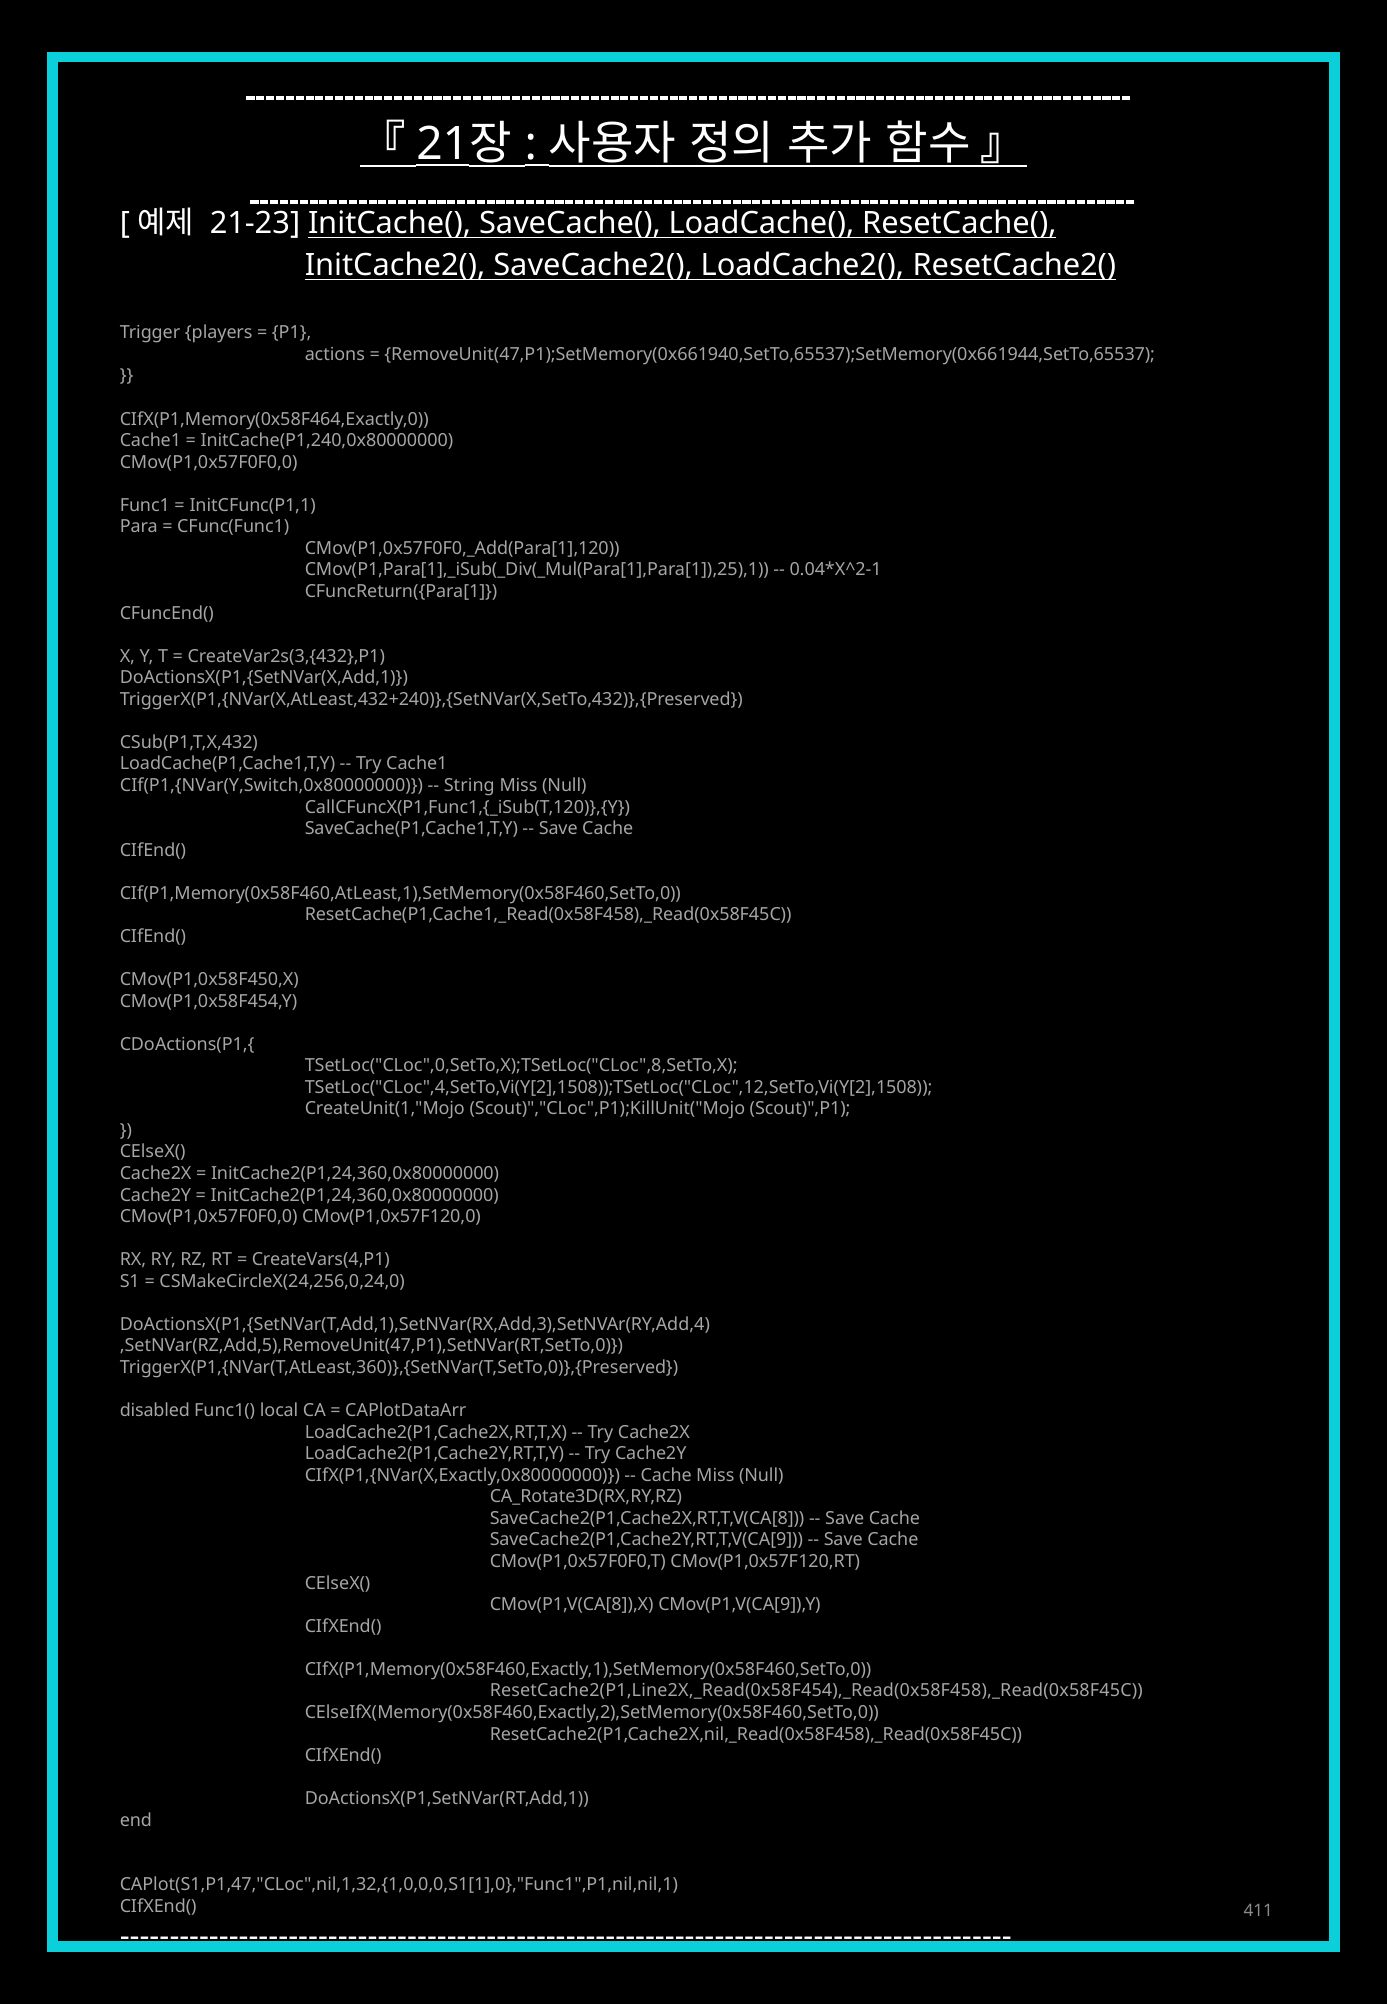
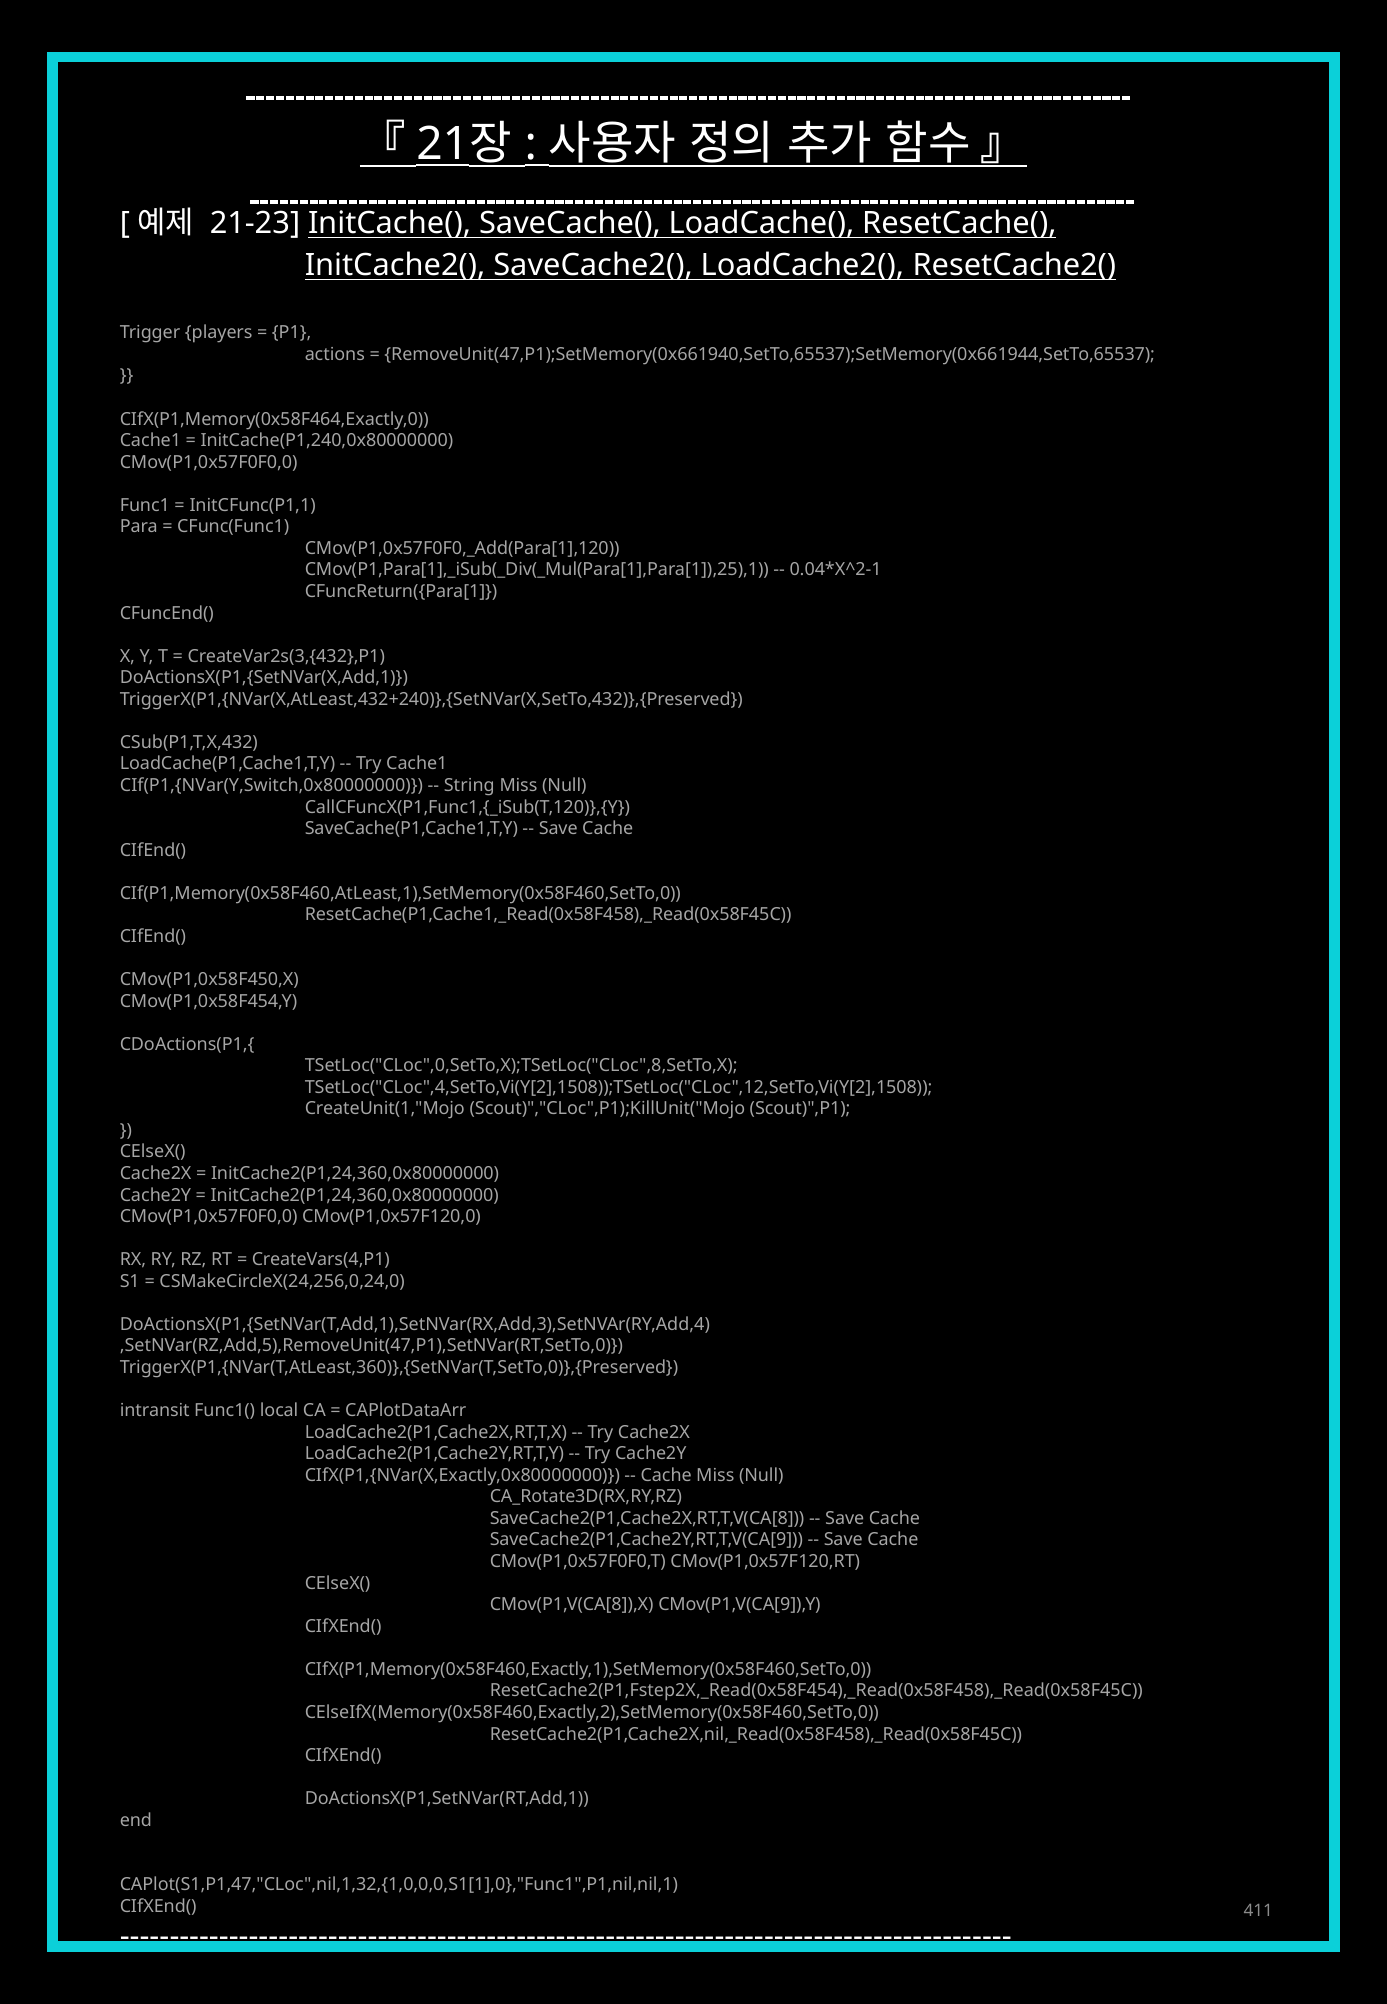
disabled: disabled -> intransit (155, 1410)
ResetCache2(P1,Line2X,_Read(0x58F454),_Read(0x58F458),_Read(0x58F45C: ResetCache2(P1,Line2X,_Read(0x58F454),_Read(0x58F458),_Read(0x58F45C -> ResetCache2(P1,Fstep2X,_Read(0x58F454),_Read(0x58F458),_Read(0x58F45C (816, 1691)
